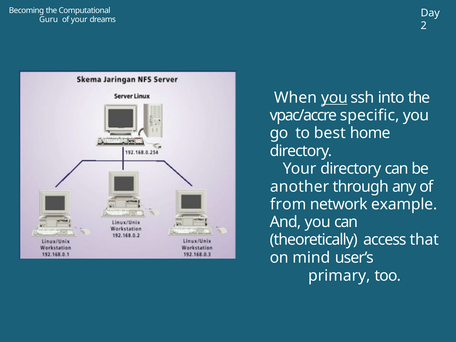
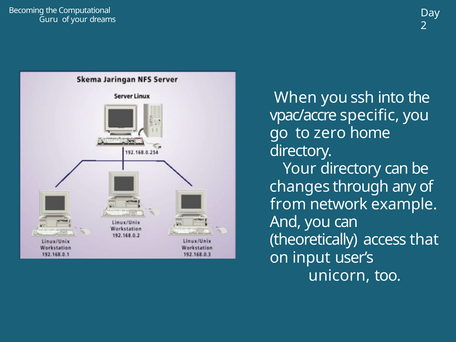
you underline: present -> none (334, 98)
best: best -> zero (330, 133)
another: another -> changes (300, 187)
mind: mind -> input (311, 258)
primary: primary -> unicorn (339, 276)
